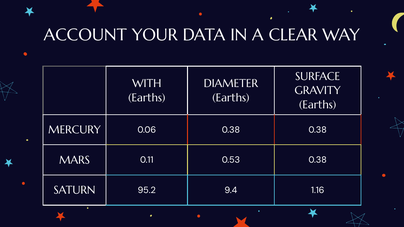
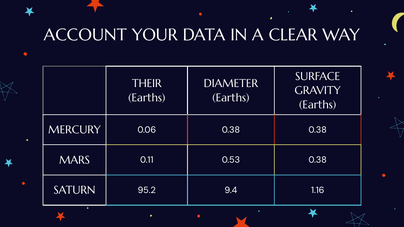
WITH: WITH -> THEIR (147, 84)
